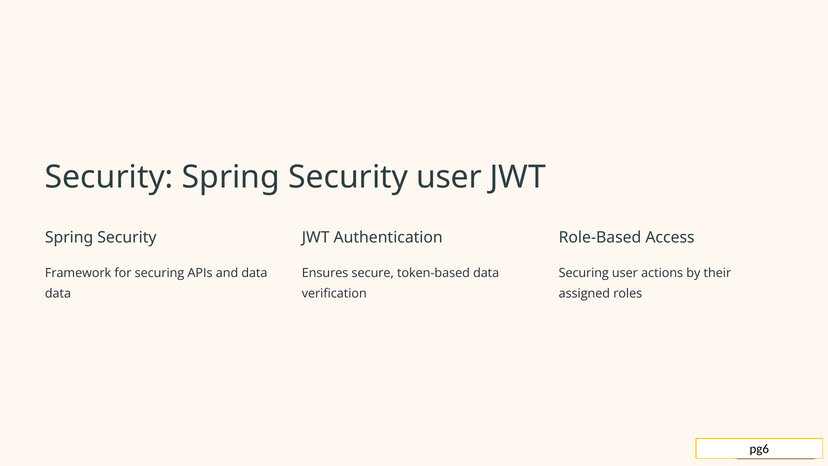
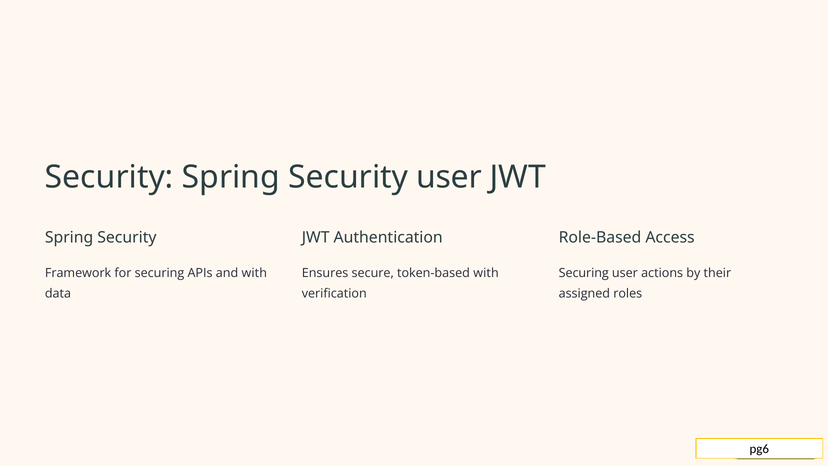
and data: data -> with (254, 273)
token-based data: data -> with (486, 273)
